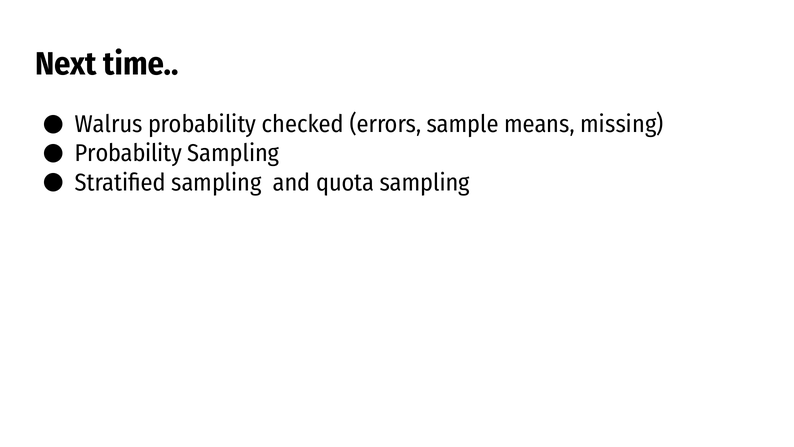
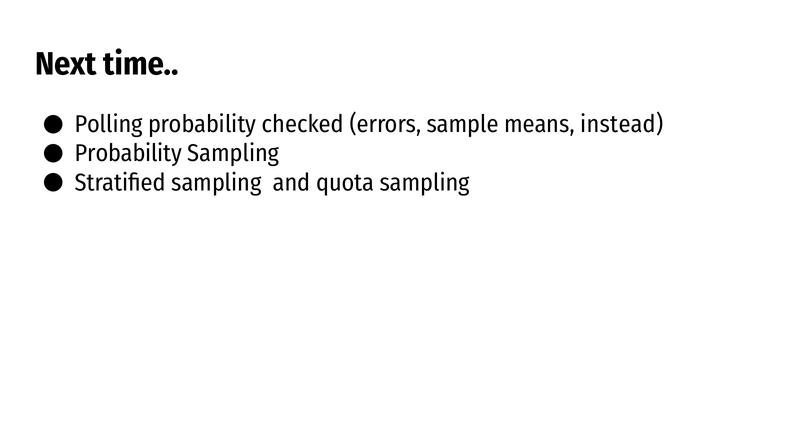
Walrus: Walrus -> Polling (109, 124)
missing: missing -> instead (622, 124)
